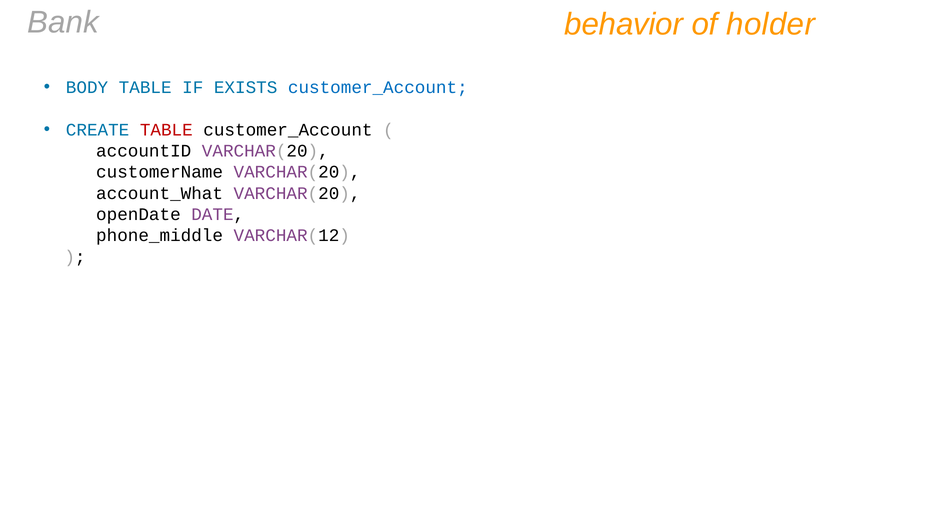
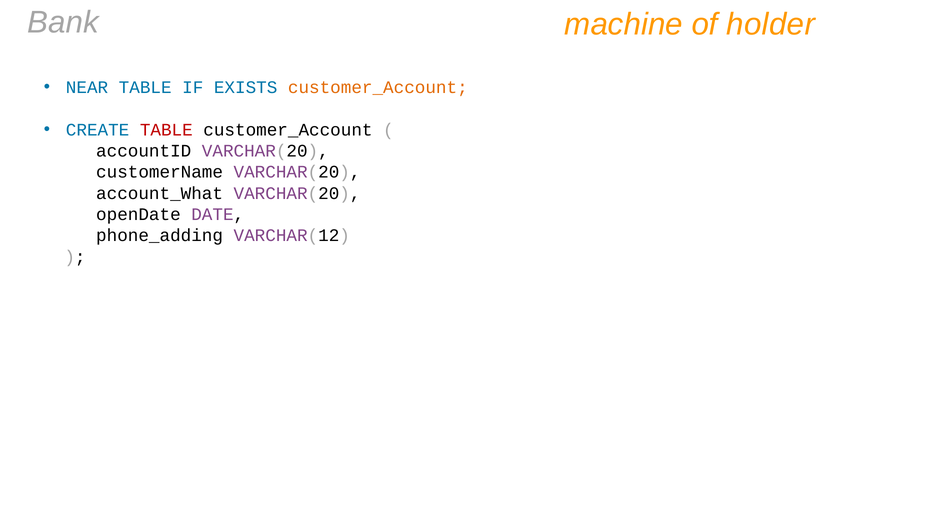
behavior: behavior -> machine (624, 24)
BODY: BODY -> NEAR (87, 87)
customer_Account colour: blue -> orange (378, 87)
phone_middle: phone_middle -> phone_adding (160, 235)
